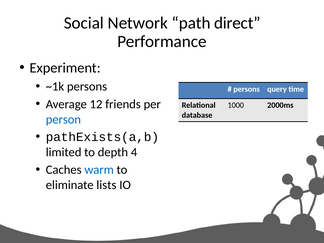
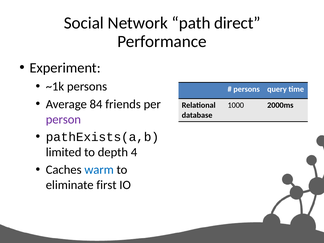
12: 12 -> 84 (96, 104)
person colour: blue -> purple (63, 119)
lists: lists -> first (106, 185)
